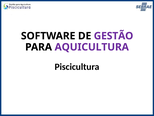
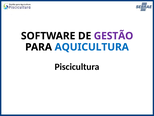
AQUICULTURA colour: purple -> blue (92, 47)
